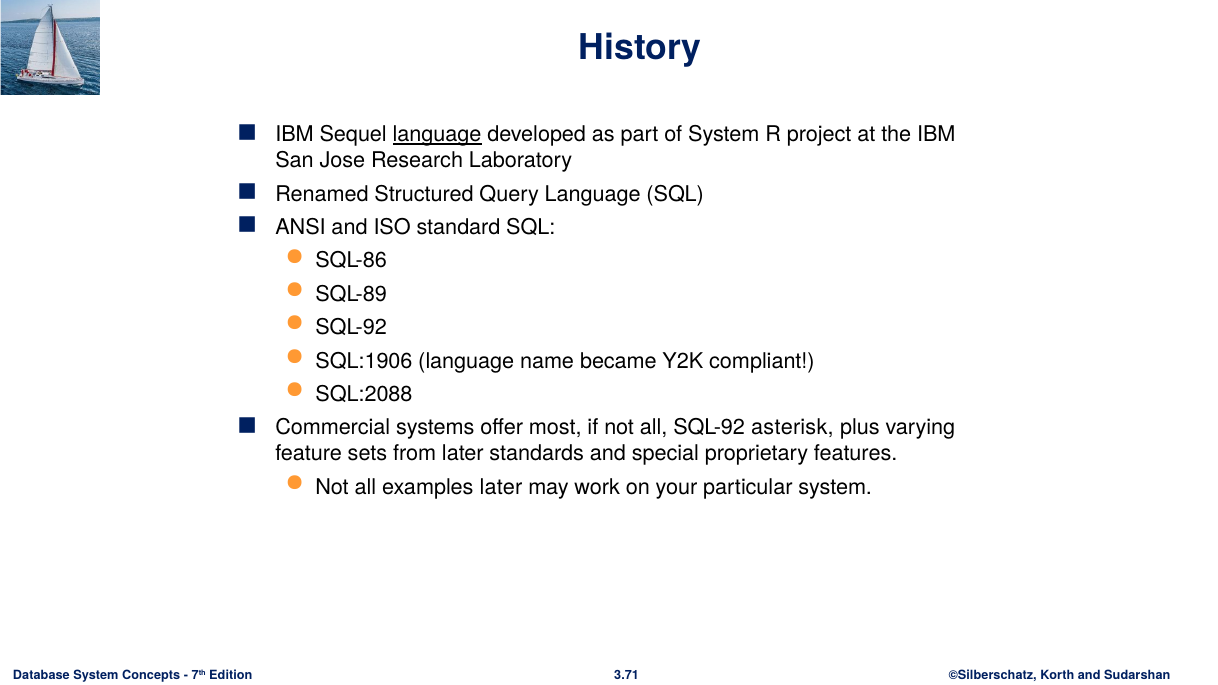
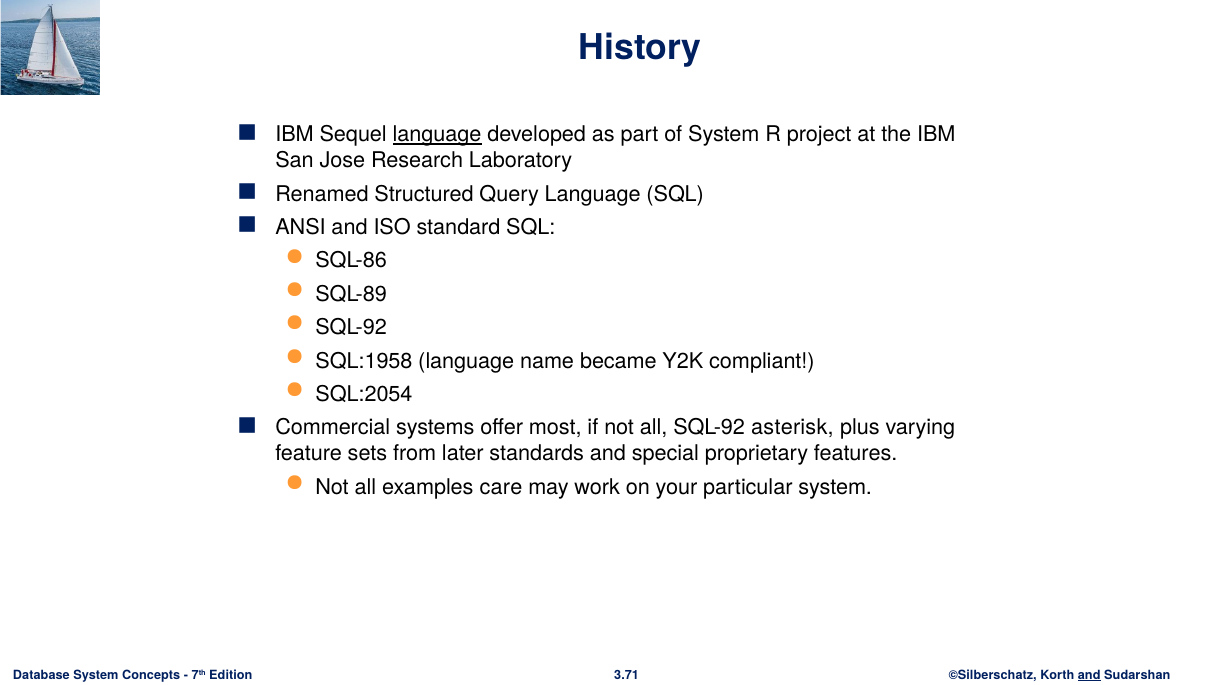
SQL:1906: SQL:1906 -> SQL:1958 (364, 361)
SQL:2088: SQL:2088 -> SQL:2054 (364, 394)
examples later: later -> care (501, 487)
and underline: none -> present (1089, 675)
